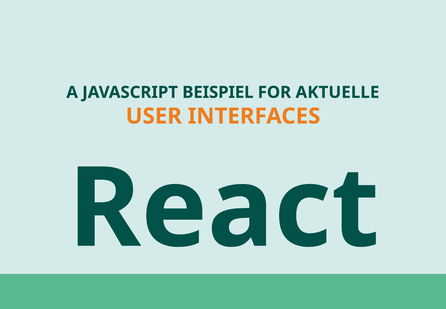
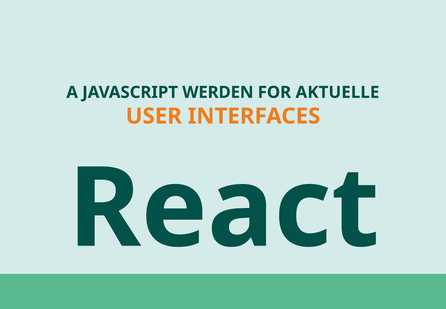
BEISPIEL: BEISPIEL -> WERDEN (218, 92)
